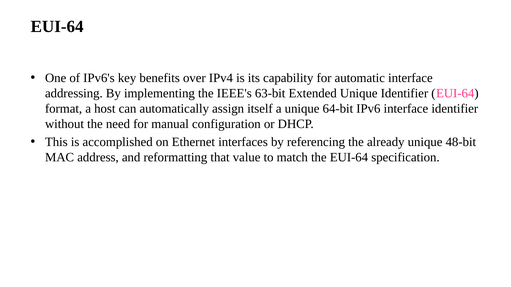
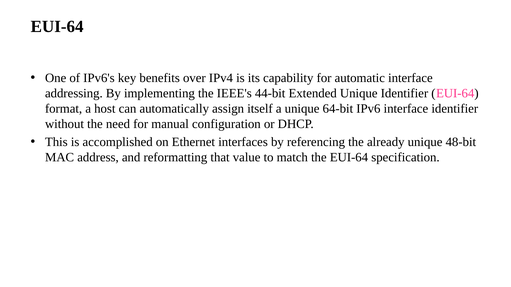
63-bit: 63-bit -> 44-bit (270, 94)
